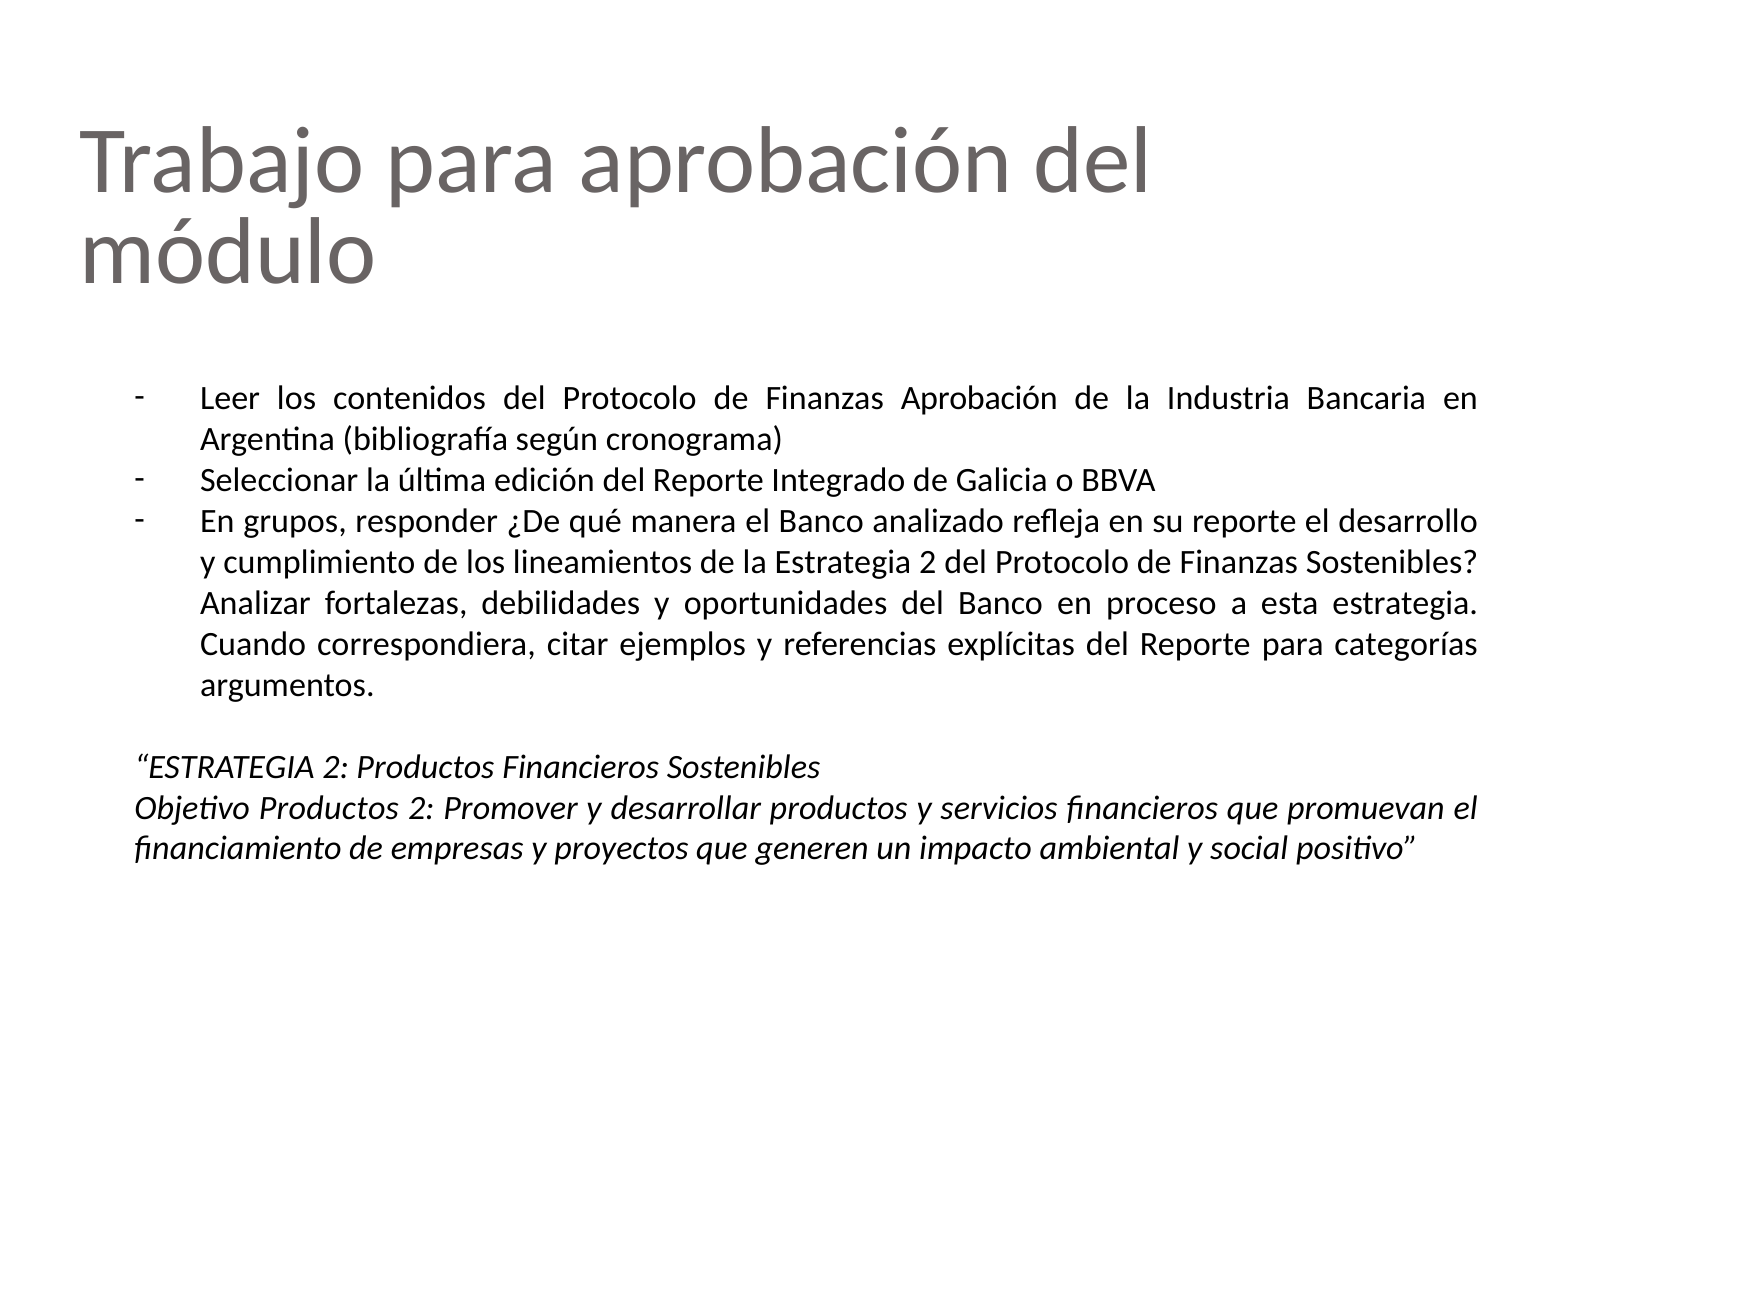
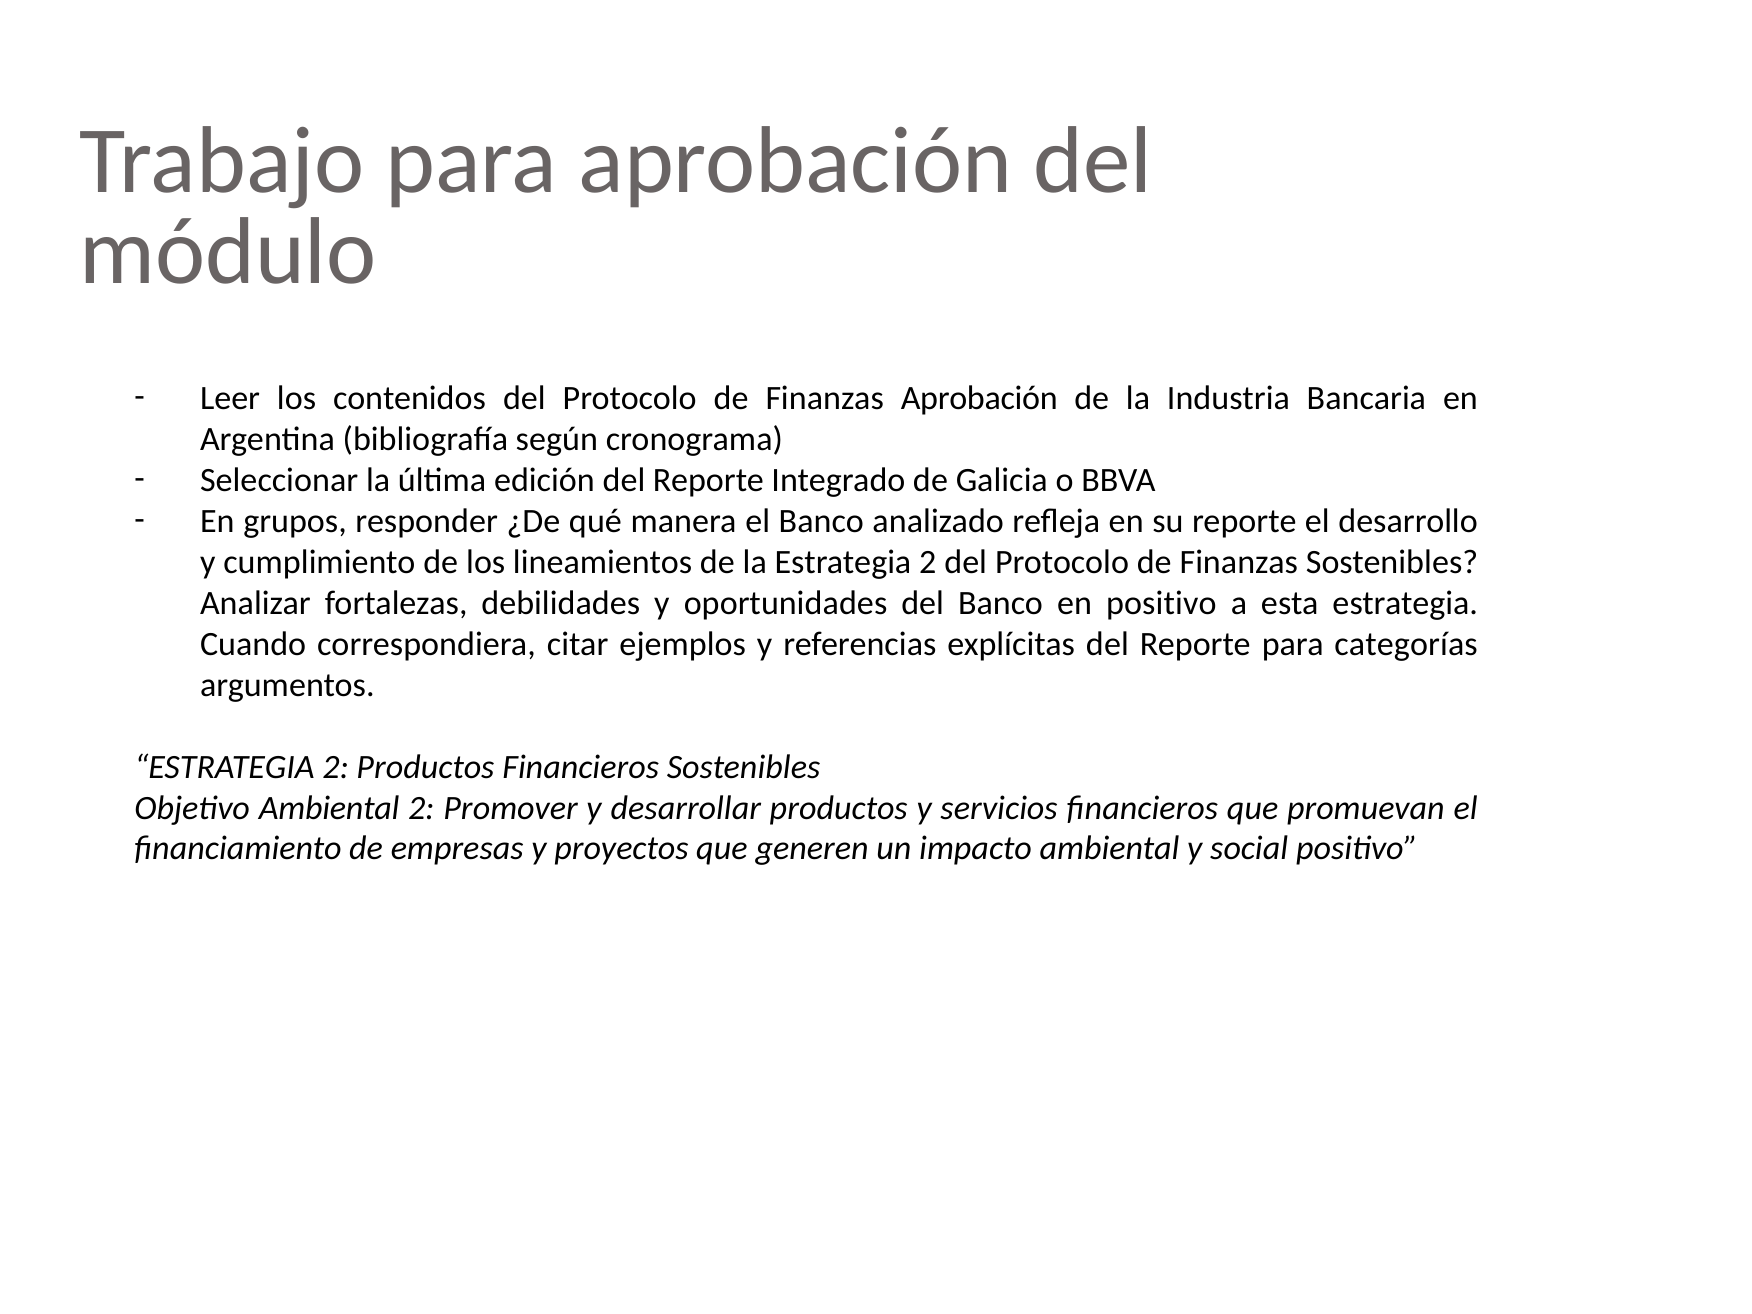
en proceso: proceso -> positivo (1161, 603)
Objetivo Productos: Productos -> Ambiental (329, 808)
